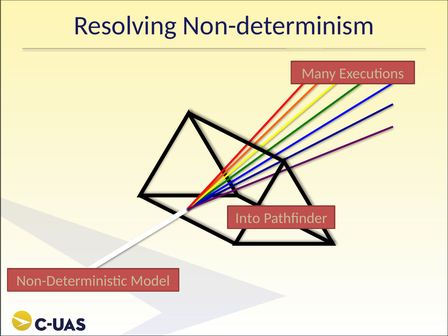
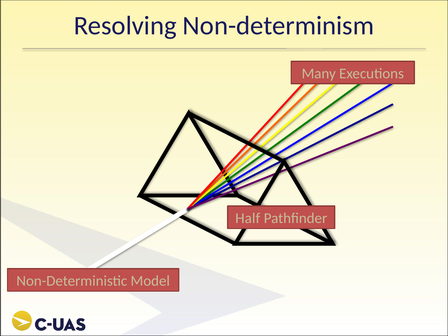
Into: Into -> Half (248, 218)
